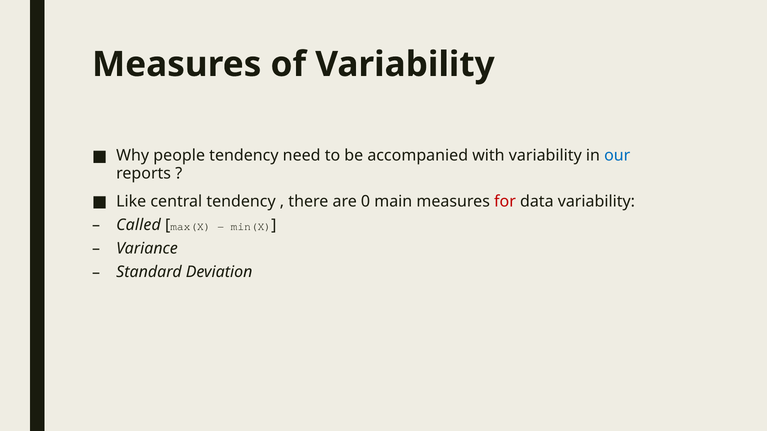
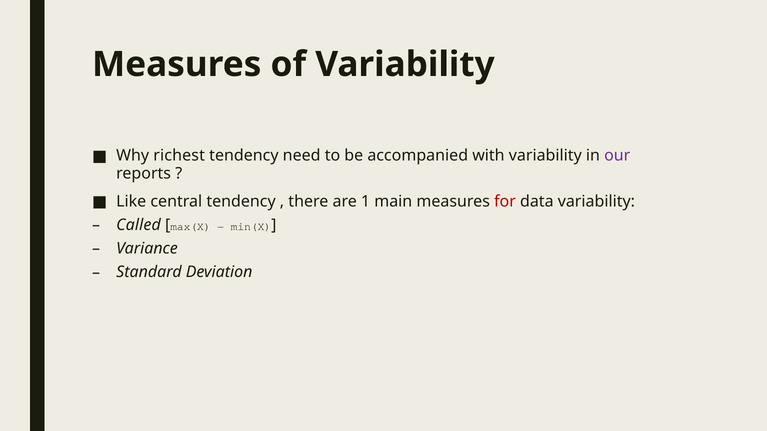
people: people -> richest (179, 156)
our colour: blue -> purple (617, 156)
0: 0 -> 1 (366, 201)
